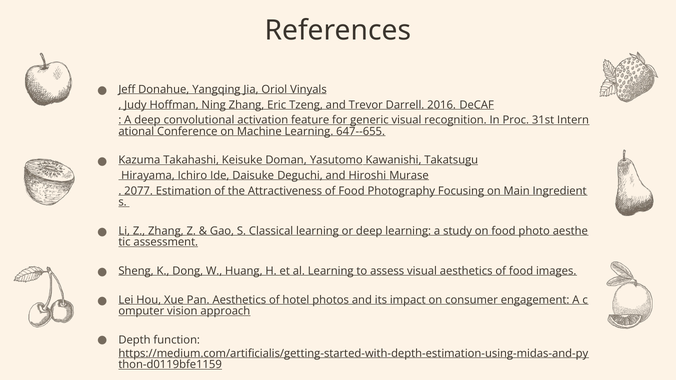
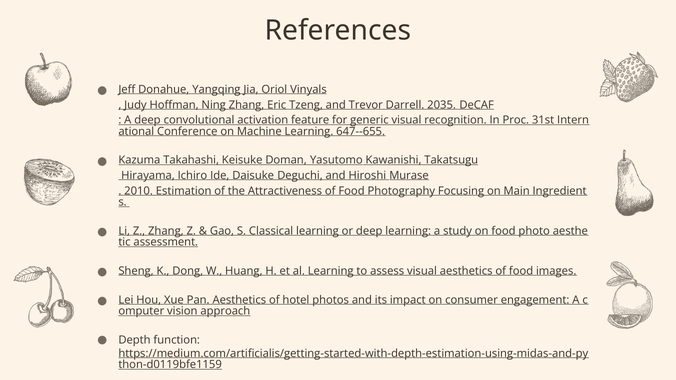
2016: 2016 -> 2035 (442, 105)
2077: 2077 -> 2010 (139, 191)
